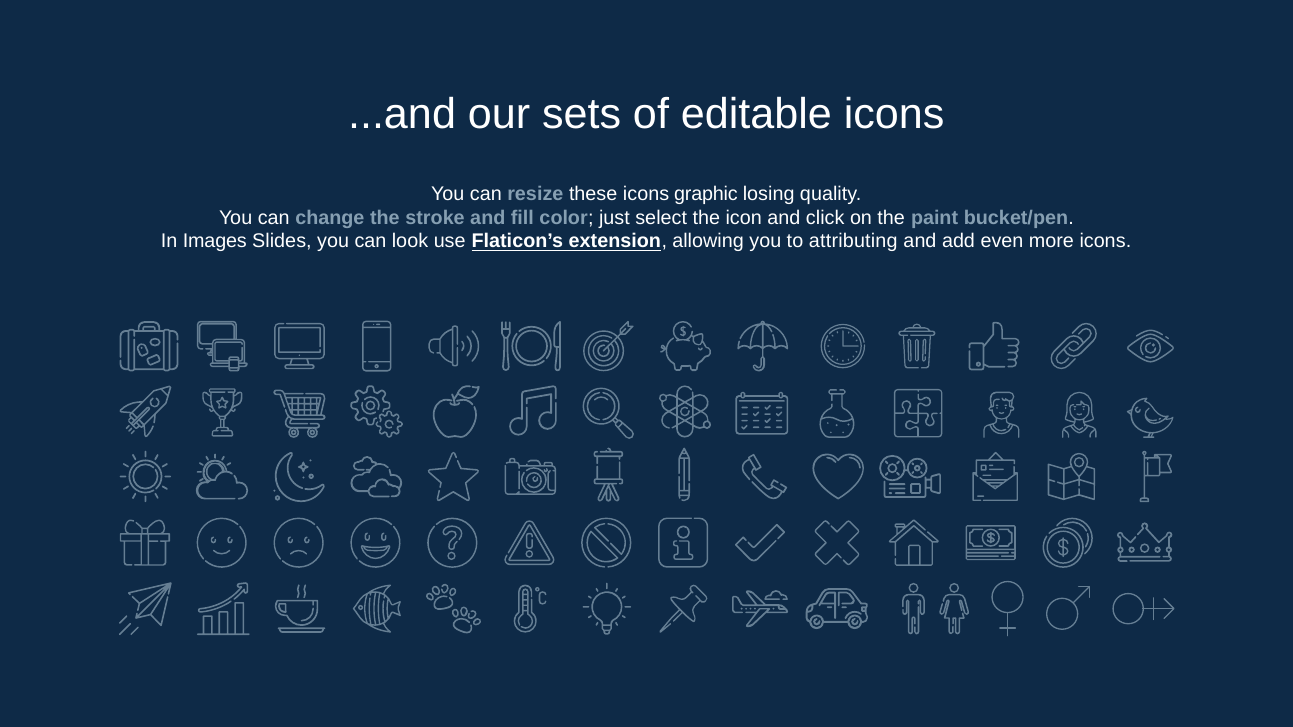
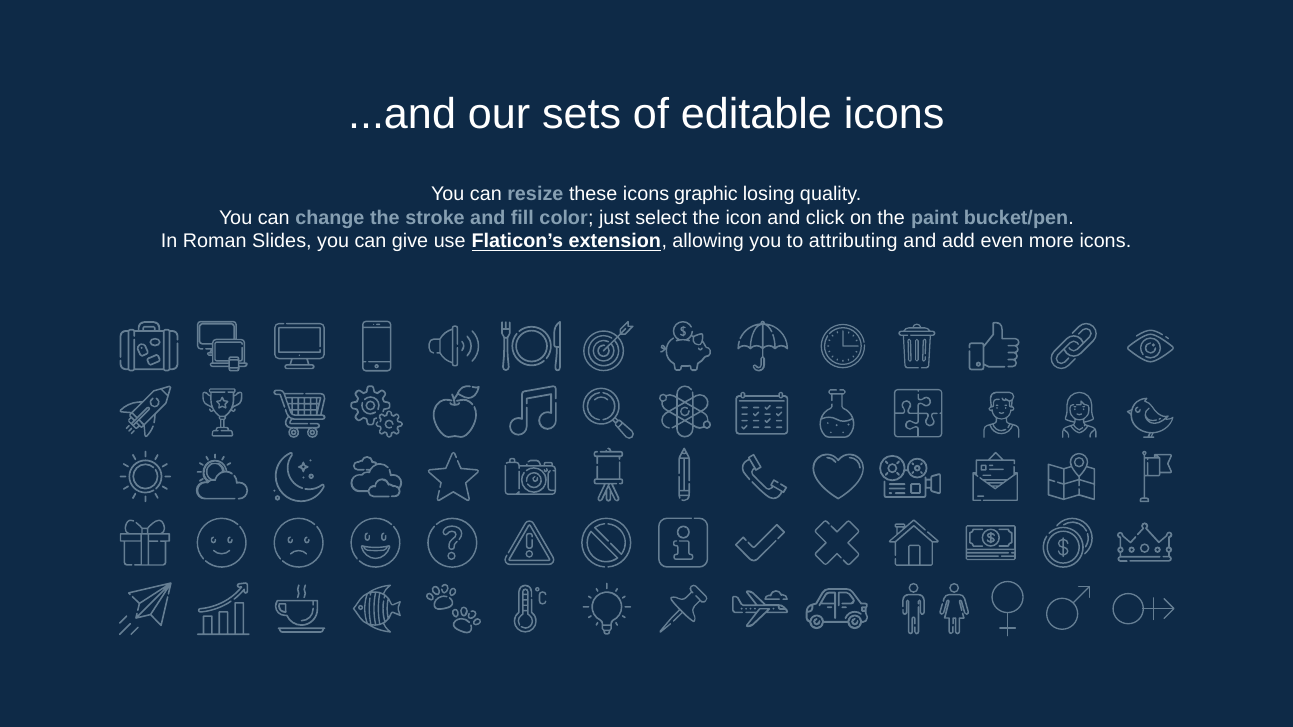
Images: Images -> Roman (215, 242)
look: look -> give (410, 242)
